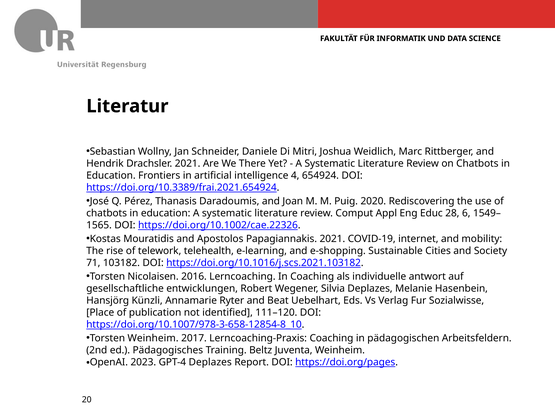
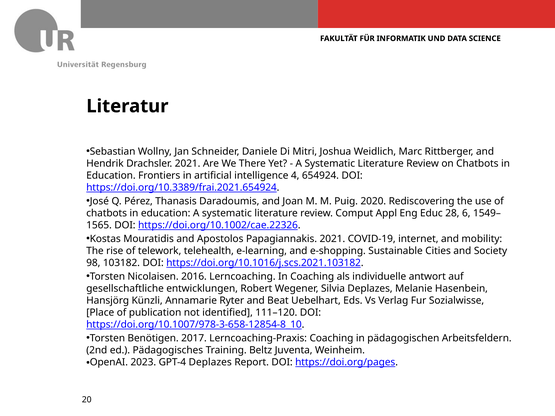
71: 71 -> 98 (93, 263)
Torsten Weinheim: Weinheim -> Benötigen (153, 338)
